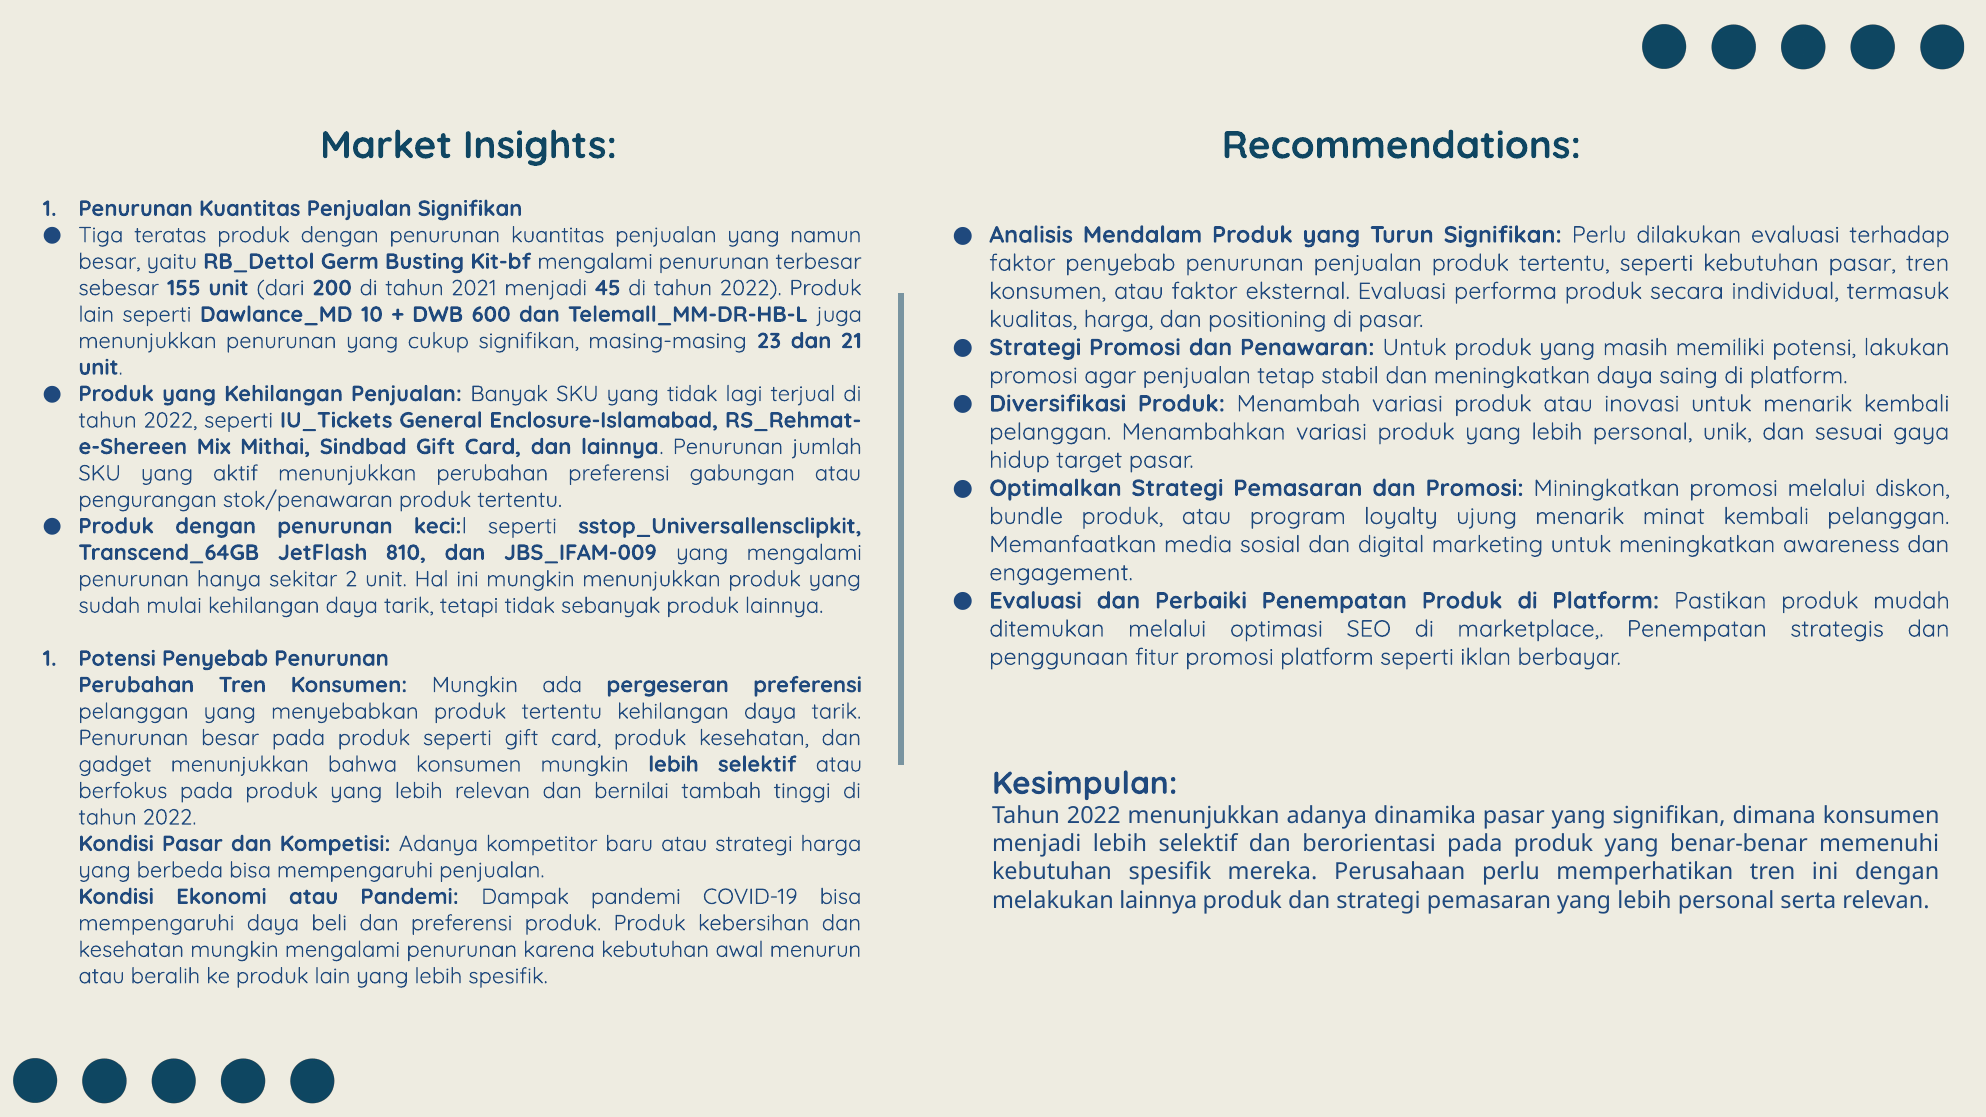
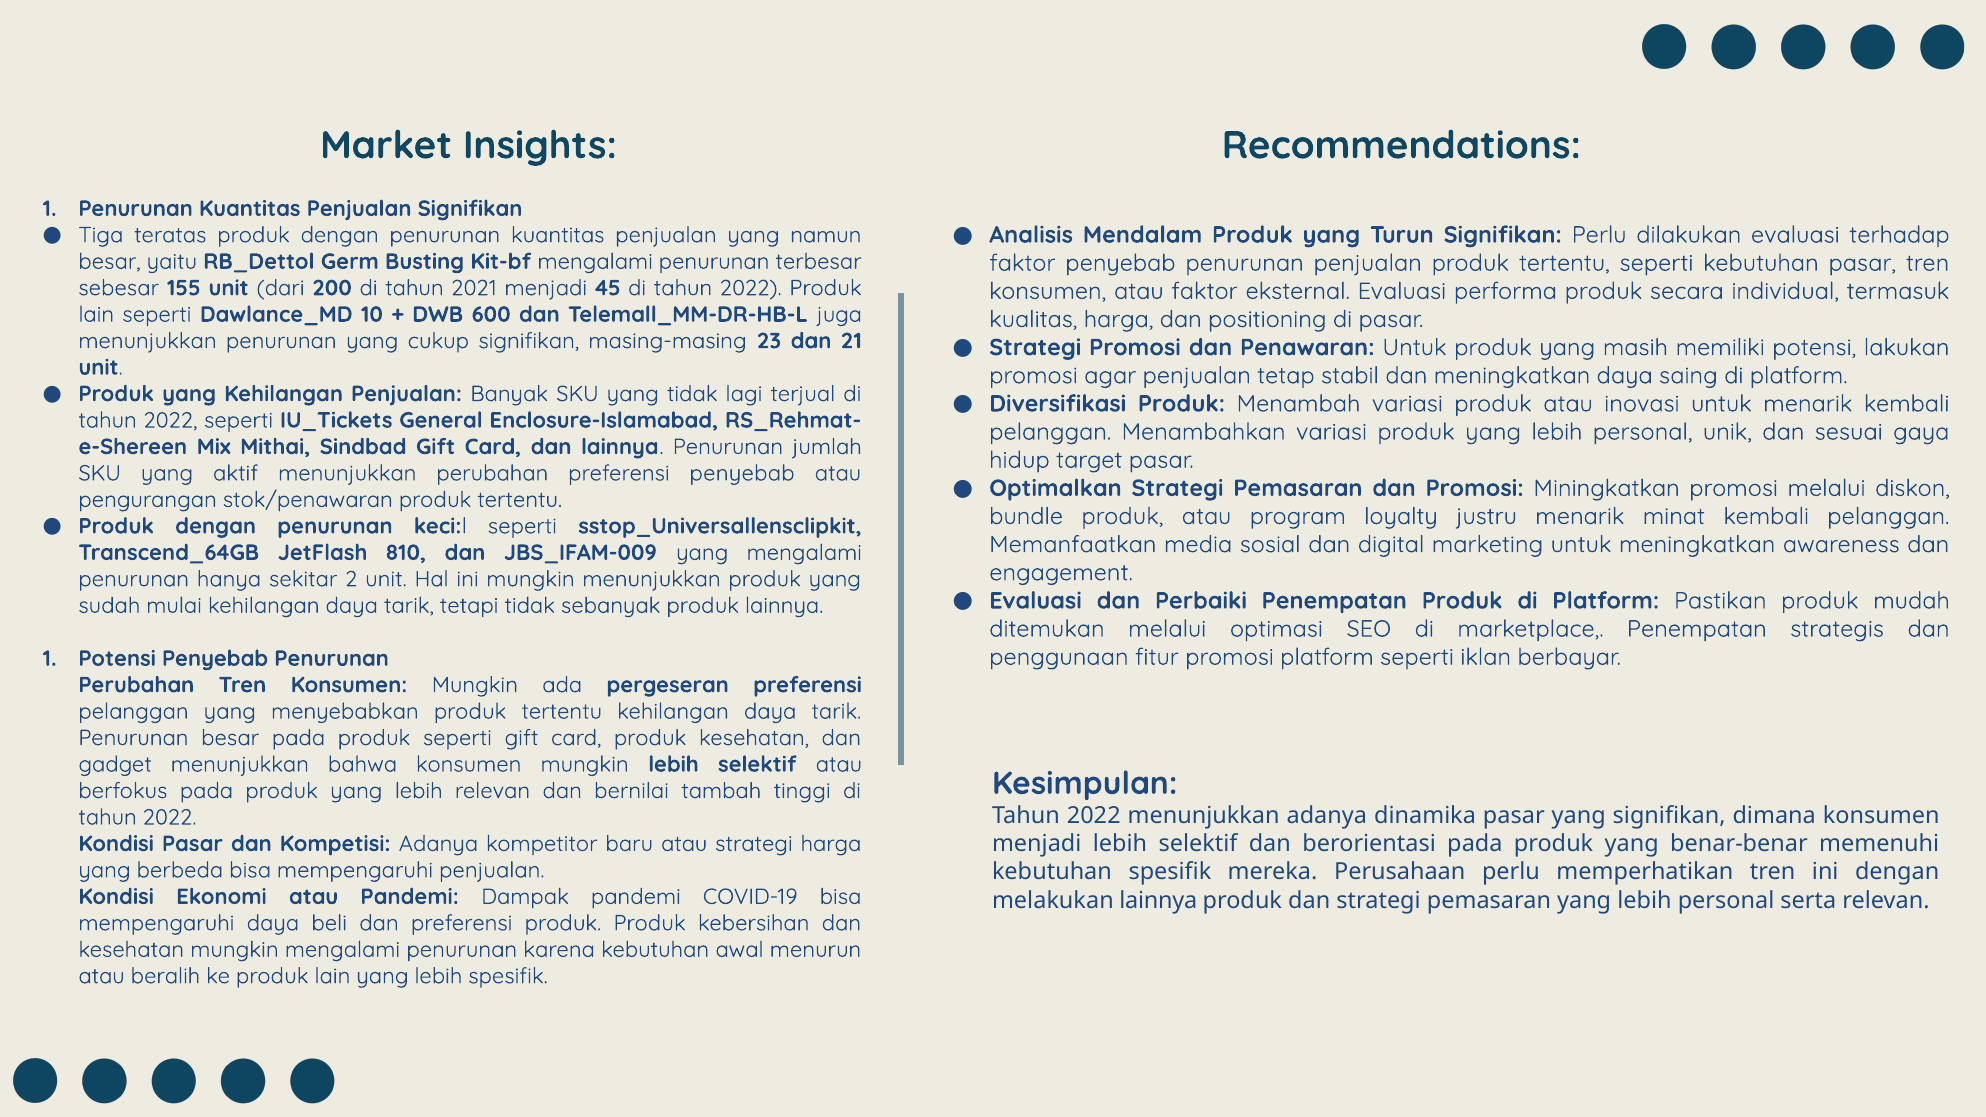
preferensi gabungan: gabungan -> penyebab (742, 473)
ujung: ujung -> justru (1487, 516)
